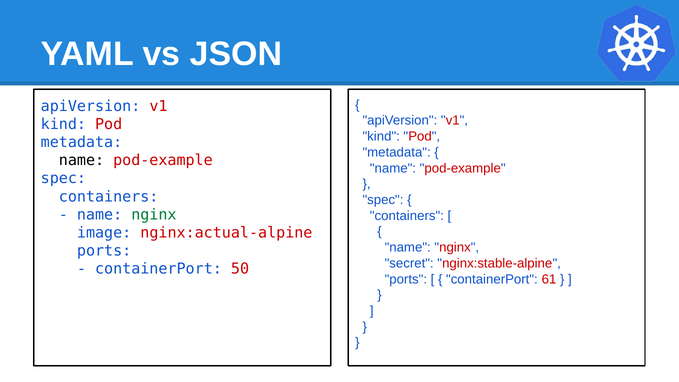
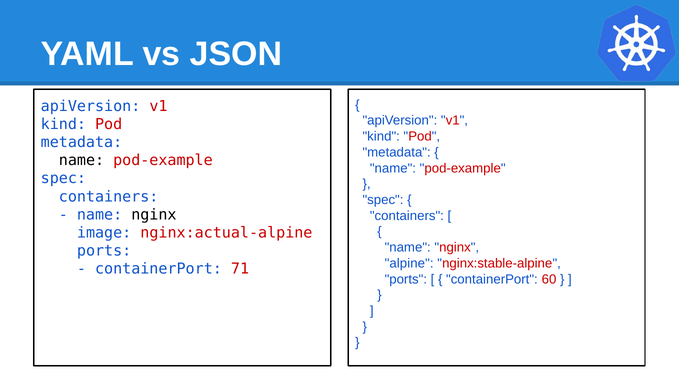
nginx colour: green -> black (154, 215)
secret: secret -> alpine (409, 263)
50: 50 -> 71 (240, 269)
61: 61 -> 60 (549, 279)
